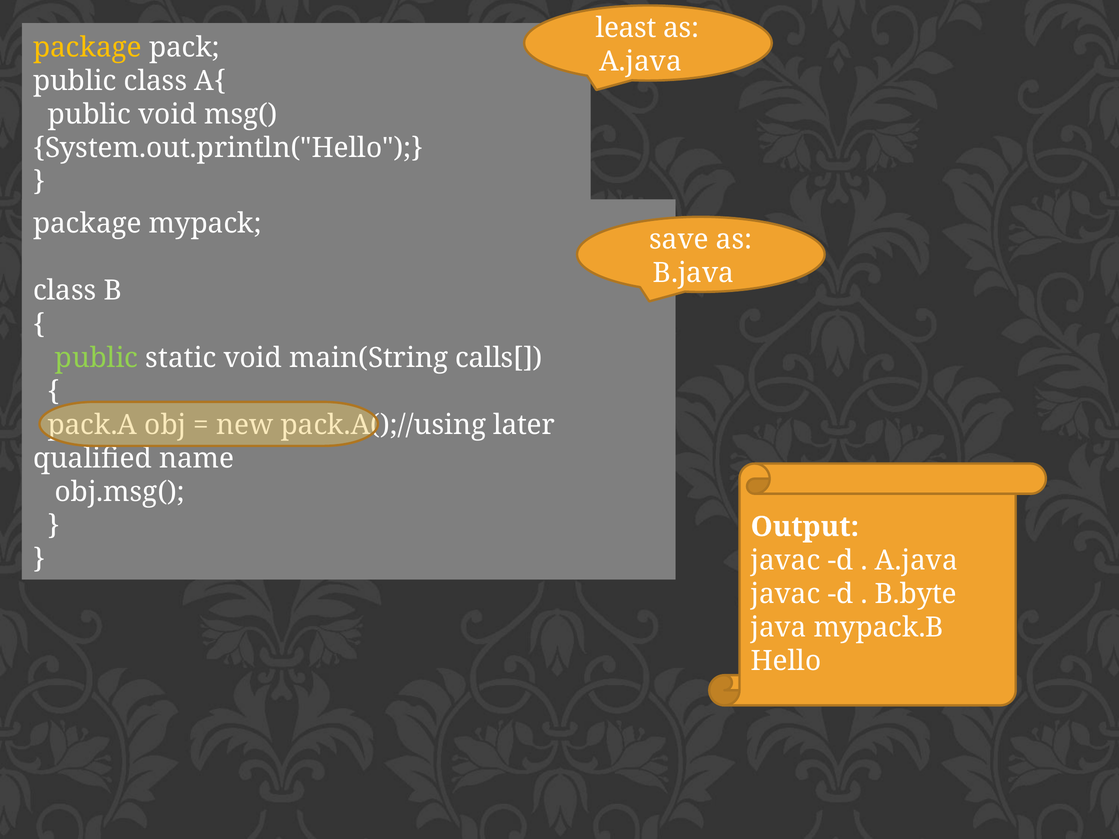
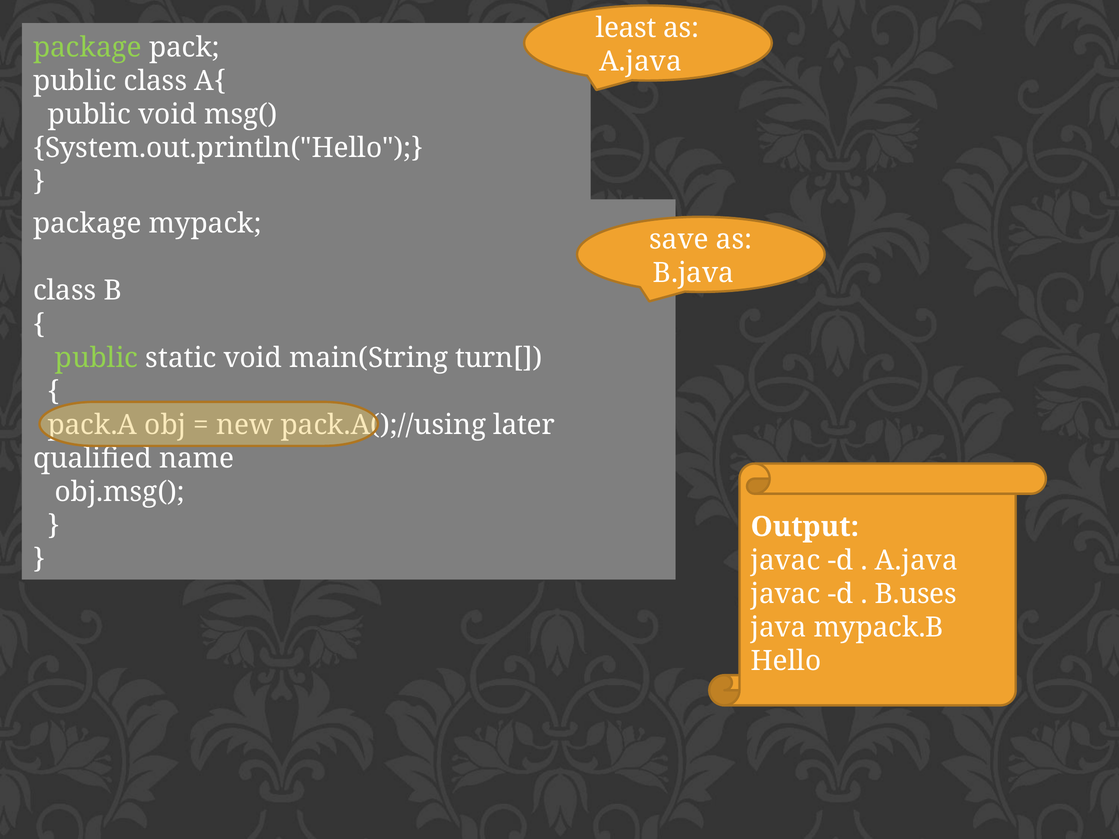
package colour: yellow -> light green (87, 47)
calls[: calls[ -> turn[ (499, 358)
B.byte: B.byte -> B.uses (916, 594)
